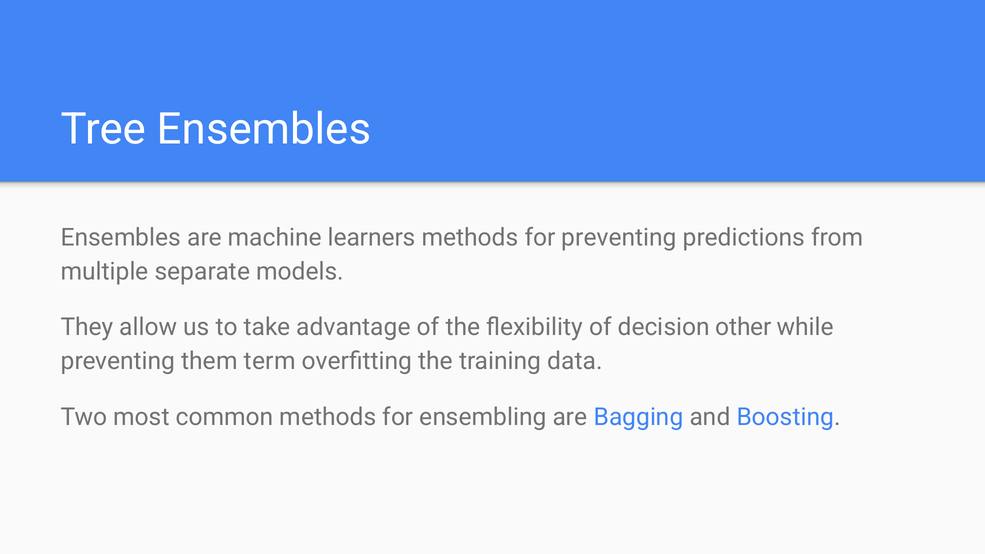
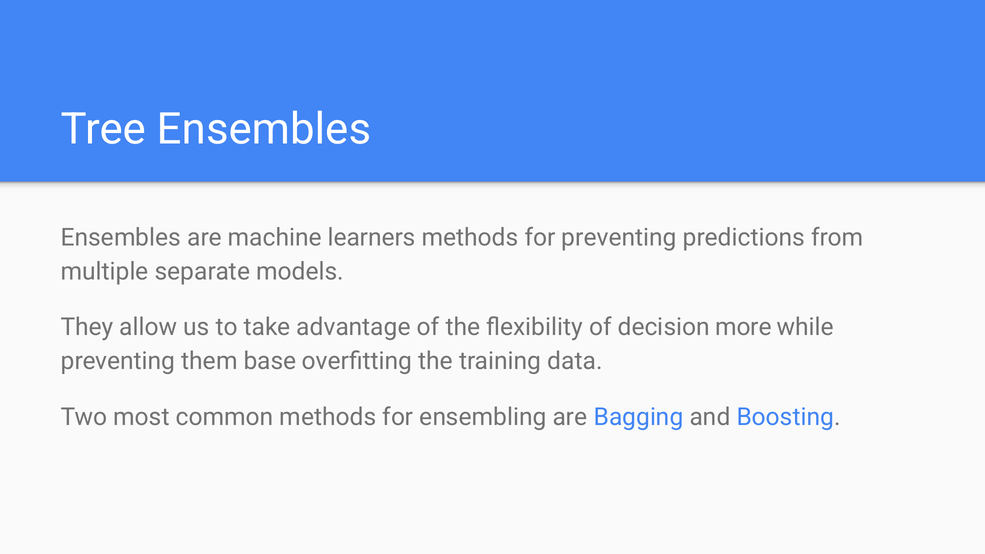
other: other -> more (743, 327)
term: term -> base (270, 361)
